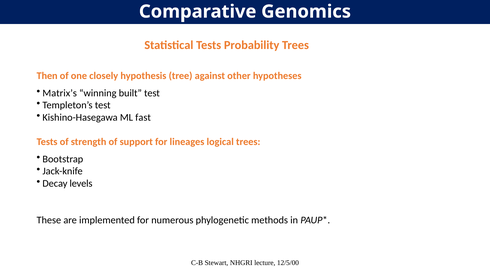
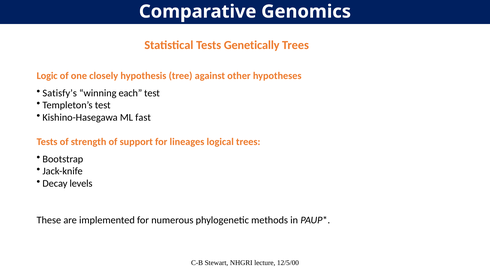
Probability: Probability -> Genetically (252, 45)
Then: Then -> Logic (47, 76)
Matrix’s: Matrix’s -> Satisfy’s (60, 93)
built: built -> each (130, 93)
